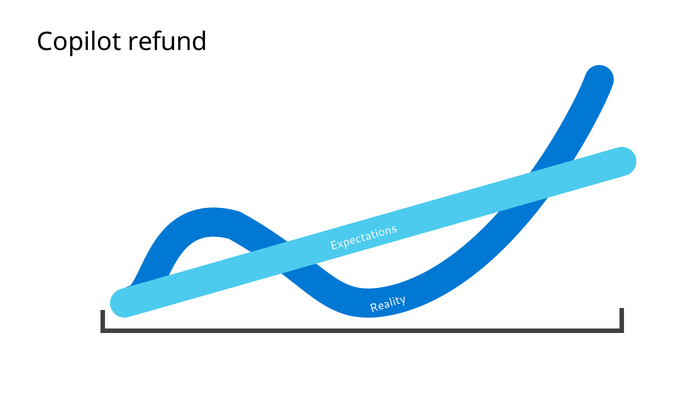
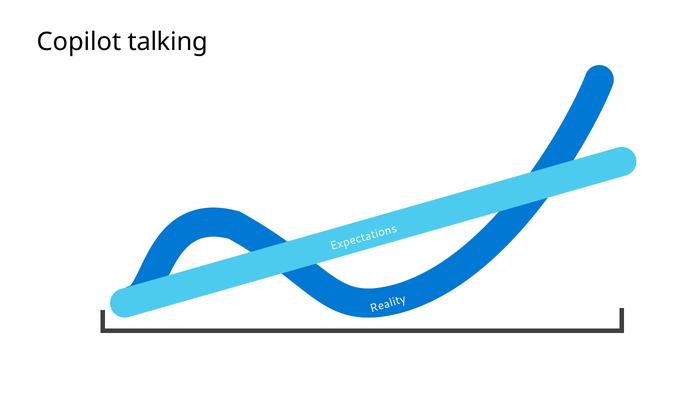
refund: refund -> talking (168, 42)
